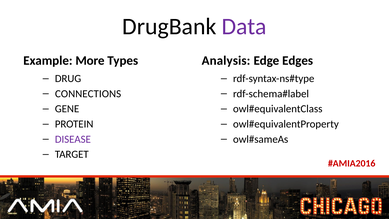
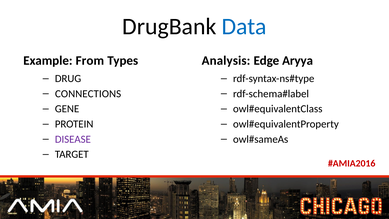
Data colour: purple -> blue (244, 27)
More: More -> From (90, 61)
Edges: Edges -> Aryya (298, 61)
